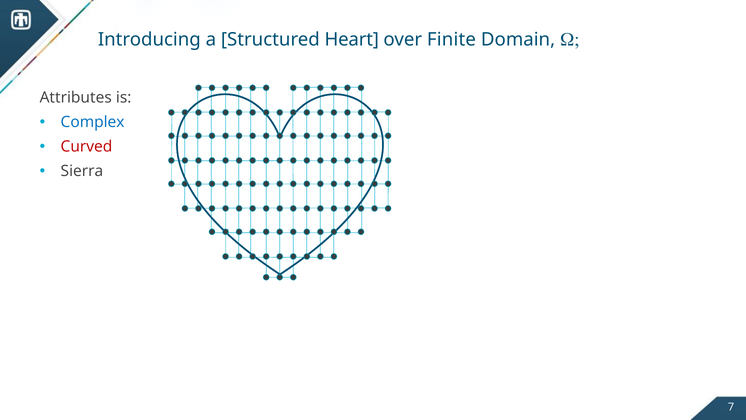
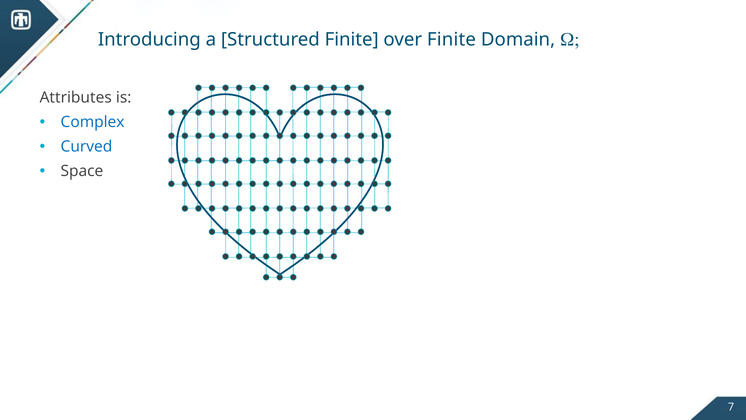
Structured Heart: Heart -> Finite (352, 40)
Curved colour: red -> blue (86, 146)
Sierra: Sierra -> Space (82, 171)
